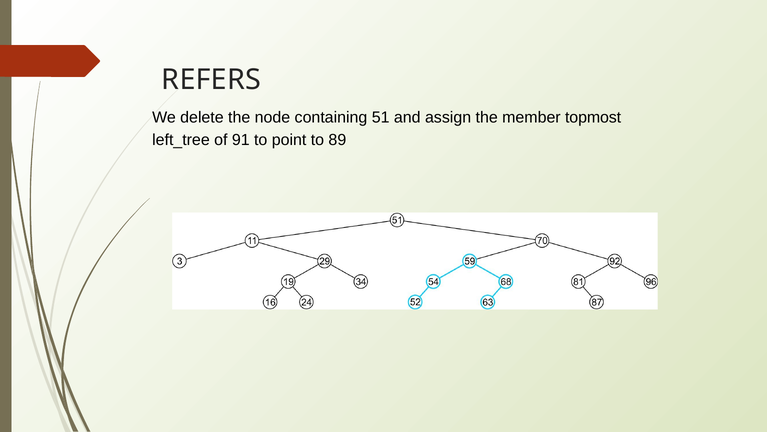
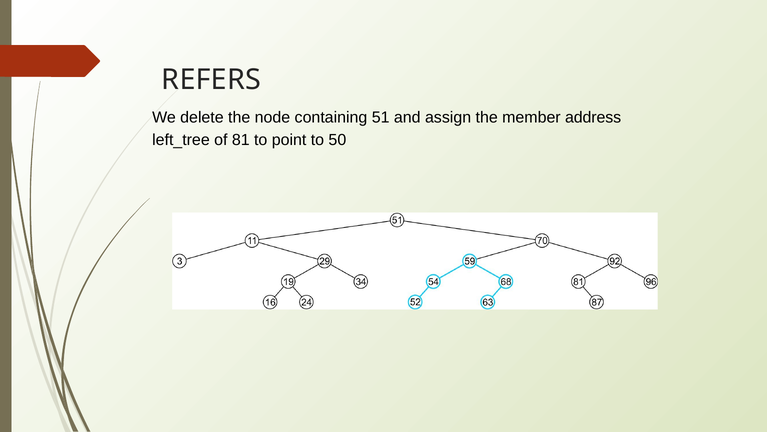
topmost: topmost -> address (593, 117)
91: 91 -> 81 (241, 140)
89: 89 -> 50 (337, 140)
